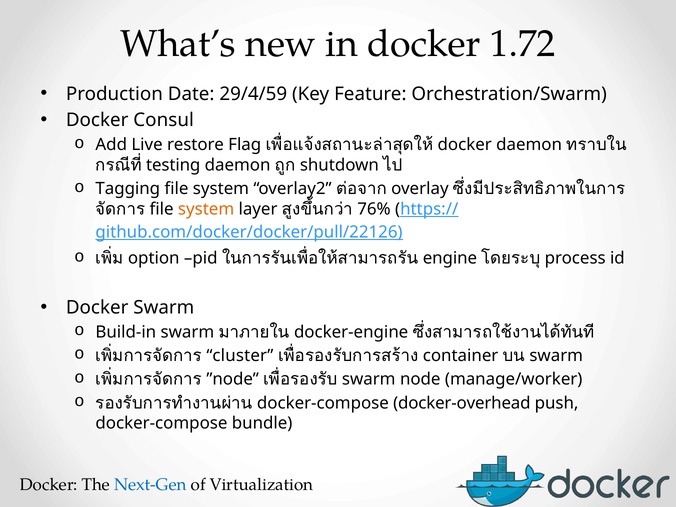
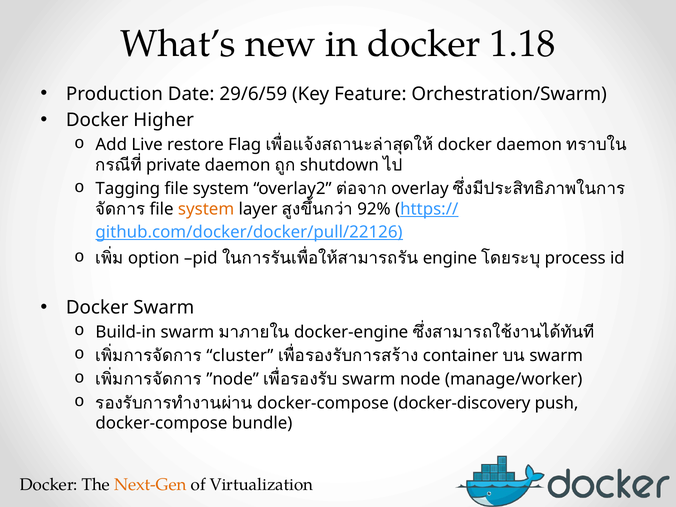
1.72: 1.72 -> 1.18 (523, 44)
29/4/59: 29/4/59 -> 29/6/59 (253, 94)
Consul: Consul -> Higher (164, 120)
testing: testing -> private (173, 165)
76%: 76% -> 92% (374, 209)
docker-overhead: docker-overhead -> docker-discovery (462, 403)
Next-Gen colour: blue -> orange (150, 485)
